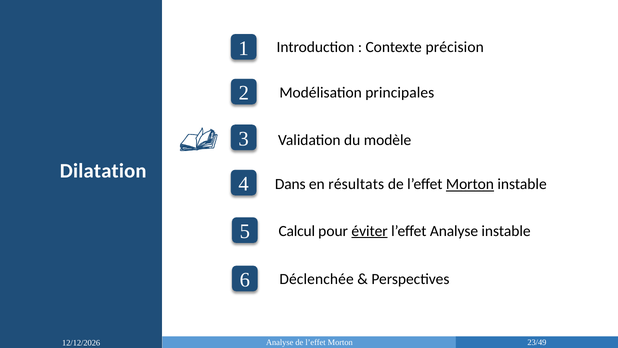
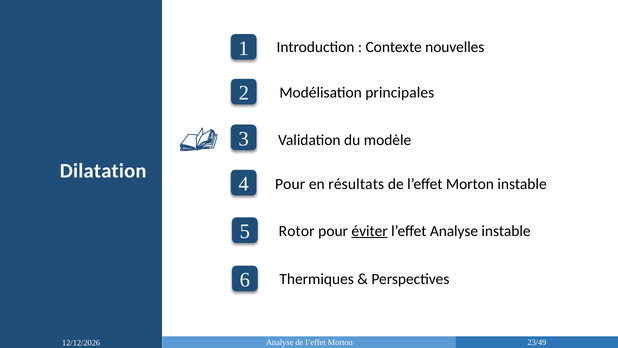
précision: précision -> nouvelles (455, 47)
Dans: Dans -> Pour (290, 184)
Morton underline: present -> none (470, 184)
Calcul: Calcul -> Rotor (297, 231)
Déclenchée: Déclenchée -> Thermiques (317, 279)
